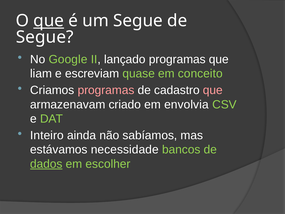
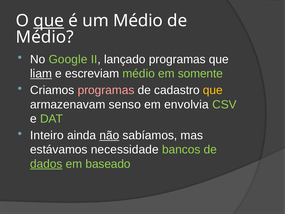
um Segue: Segue -> Médio (138, 21)
Segue: Segue -> Médio (45, 37)
liam underline: none -> present (41, 73)
escreviam quase: quase -> médio (139, 73)
conceito: conceito -> somente (200, 73)
que colour: pink -> yellow (213, 90)
criado: criado -> senso (125, 104)
não underline: none -> present (109, 135)
escolher: escolher -> baseado (108, 164)
